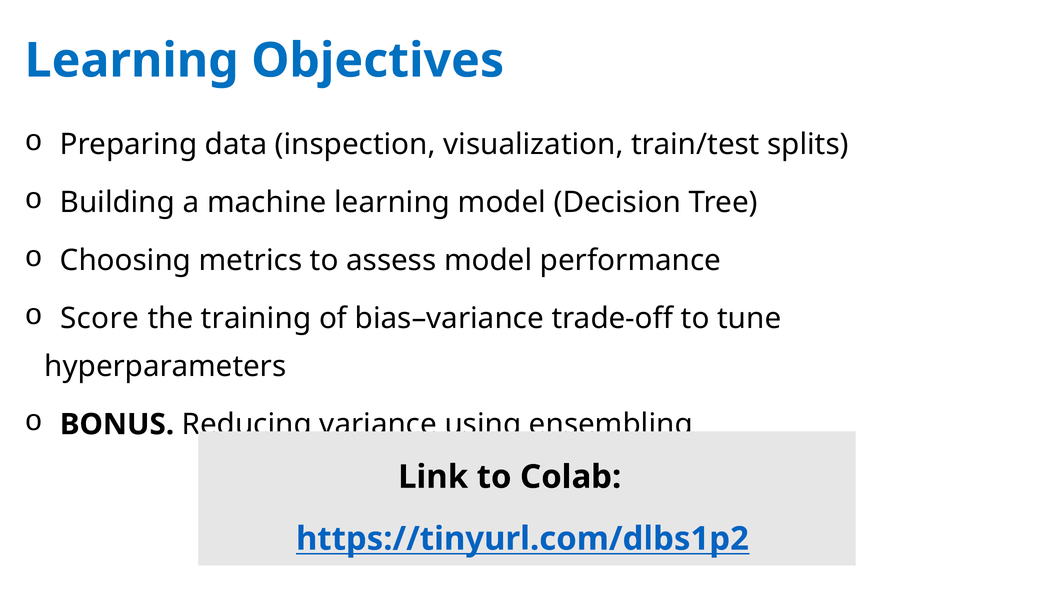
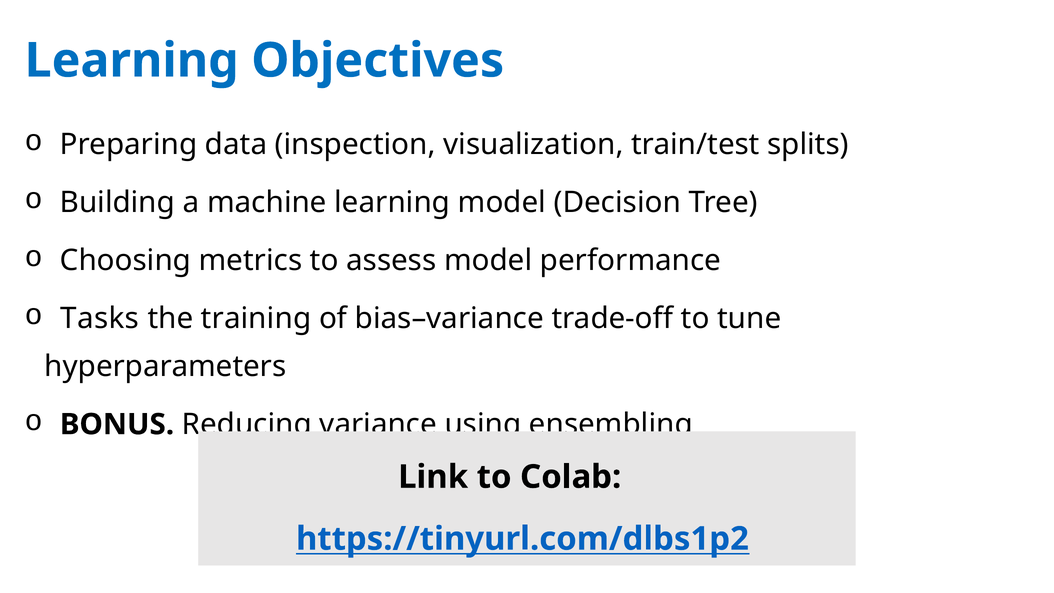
Score: Score -> Tasks (100, 318)
